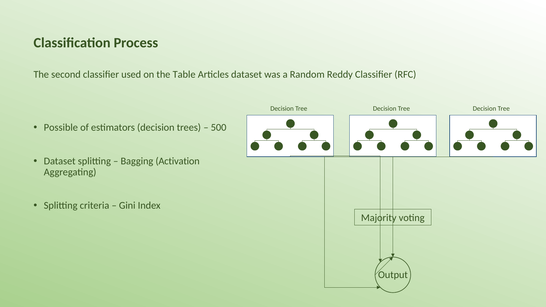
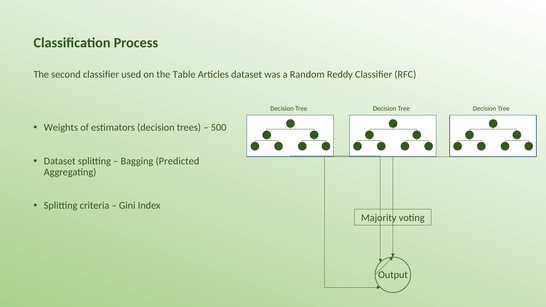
Possible: Possible -> Weights (61, 128)
Activation: Activation -> Predicted (177, 161)
